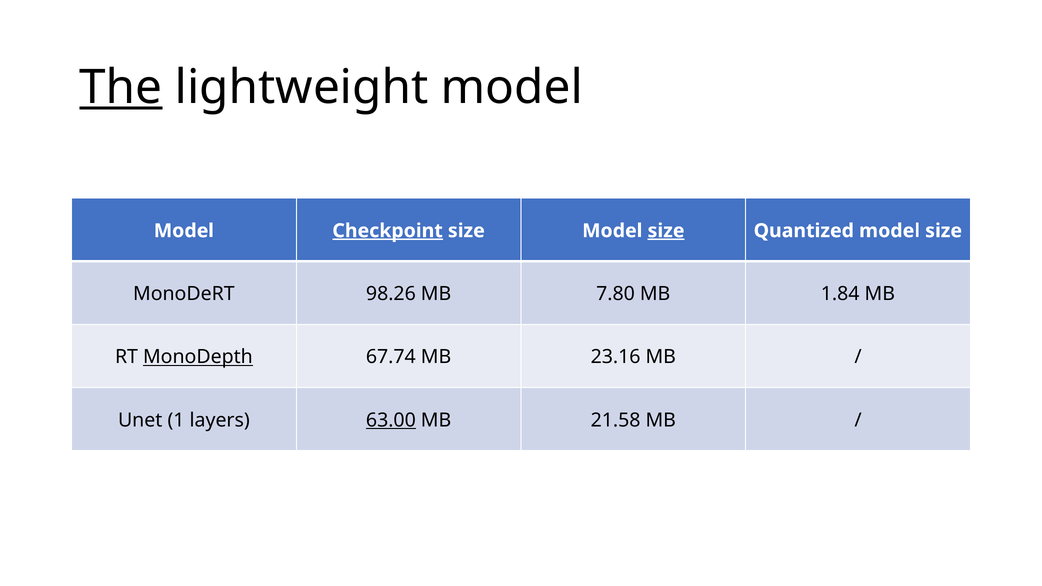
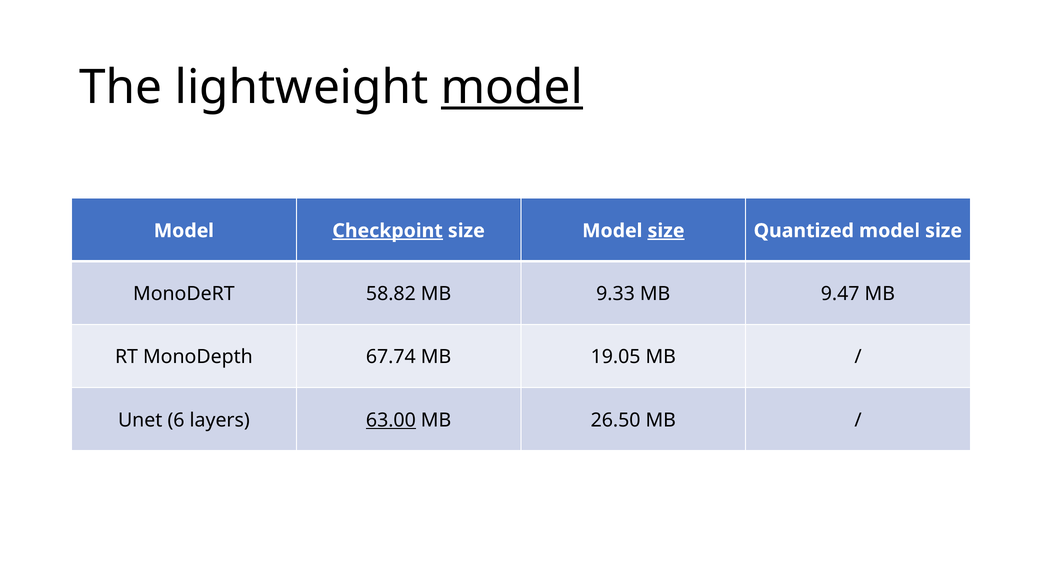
The underline: present -> none (121, 88)
model underline: none -> present (512, 88)
98.26: 98.26 -> 58.82 (391, 294)
7.80: 7.80 -> 9.33 (616, 294)
1.84: 1.84 -> 9.47 (840, 294)
MonoDepth underline: present -> none (198, 357)
23.16: 23.16 -> 19.05 (616, 357)
1: 1 -> 6 (176, 420)
21.58: 21.58 -> 26.50 (616, 420)
